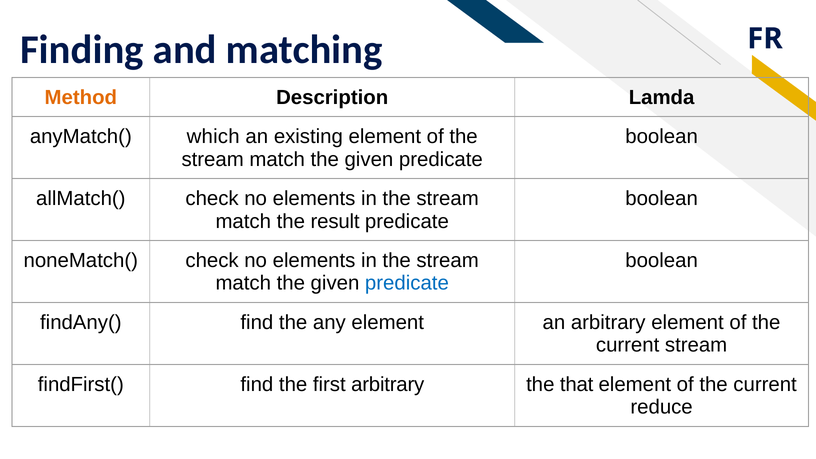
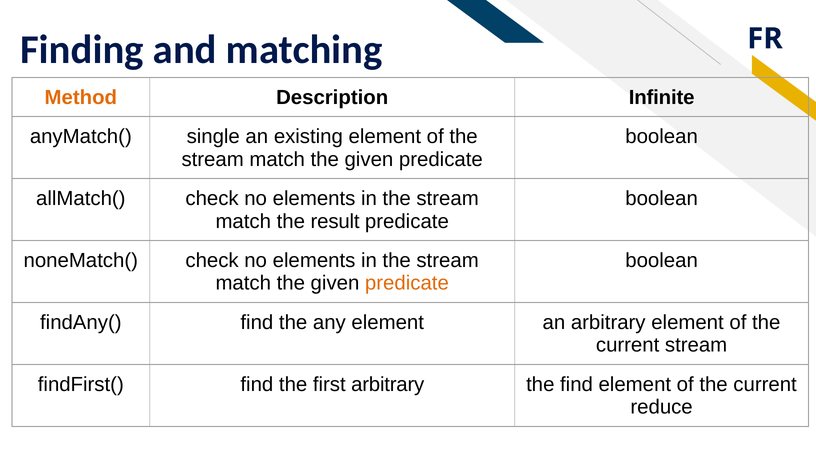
Lamda: Lamda -> Infinite (662, 97)
which: which -> single (213, 136)
predicate colour: blue -> orange (407, 283)
the that: that -> find (577, 384)
